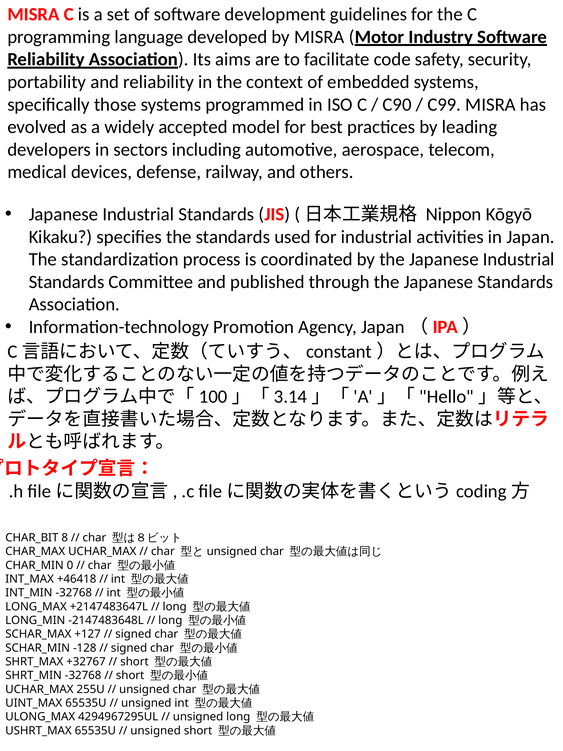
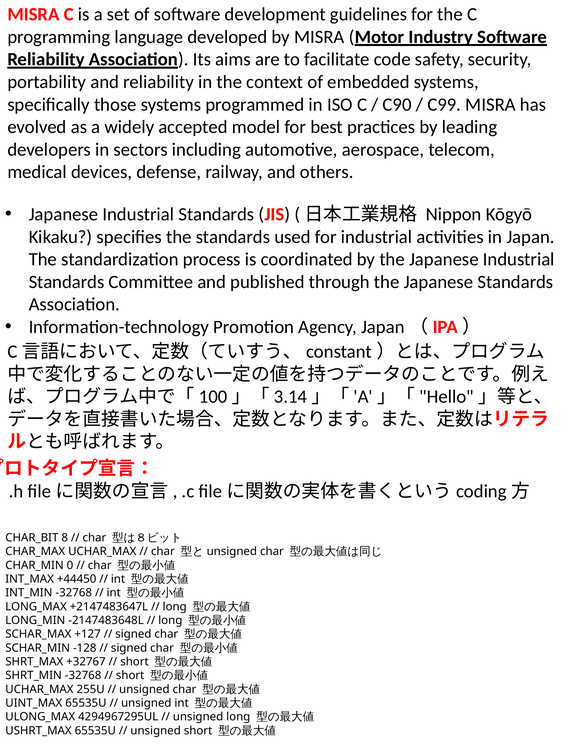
+46418: +46418 -> +44450 (77, 579)
